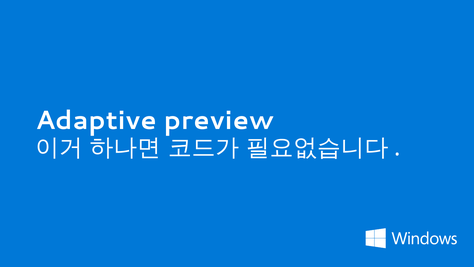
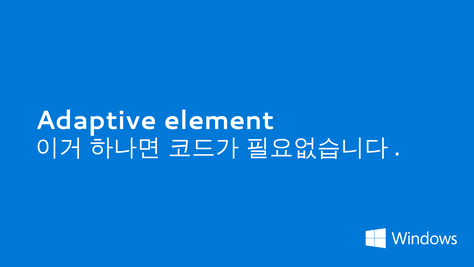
preview: preview -> element (219, 120)
